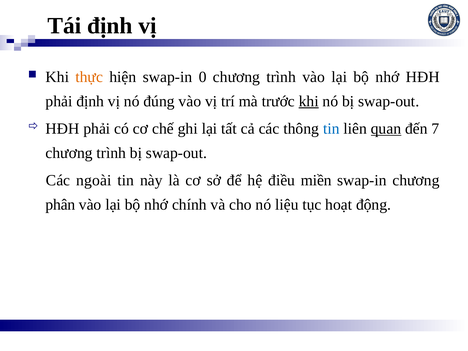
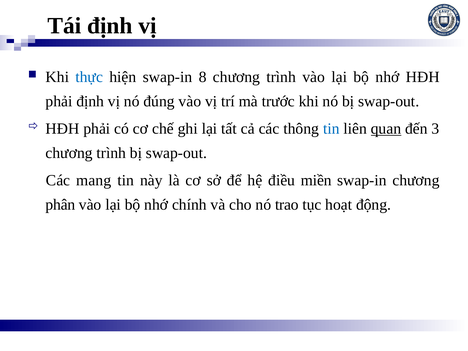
thực colour: orange -> blue (89, 77)
0: 0 -> 8 (203, 77)
khi underline: present -> none (309, 101)
7: 7 -> 3 (436, 129)
ngoài: ngoài -> mang (94, 180)
liệu: liệu -> trao (287, 205)
